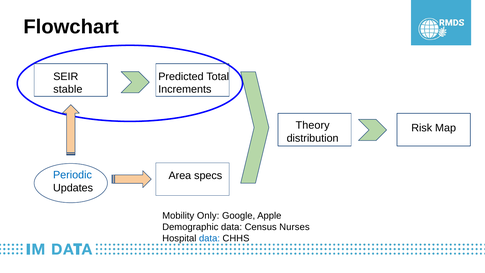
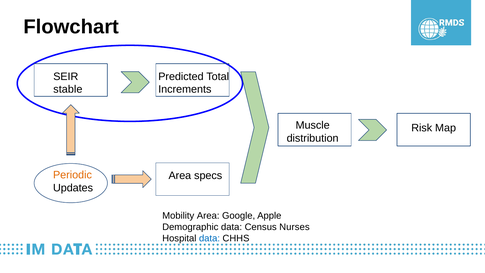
Theory: Theory -> Muscle (313, 125)
Periodic colour: blue -> orange (72, 175)
Mobility Only: Only -> Area (208, 216)
